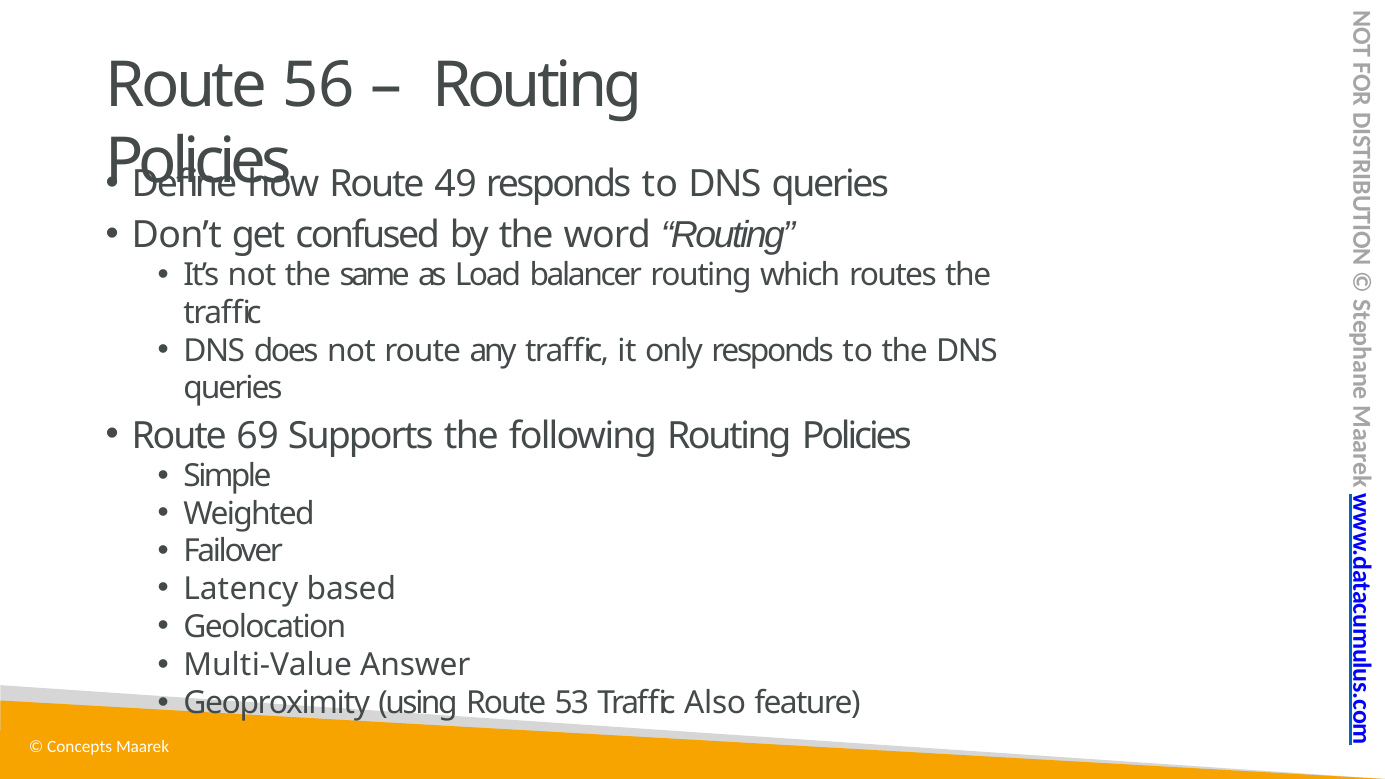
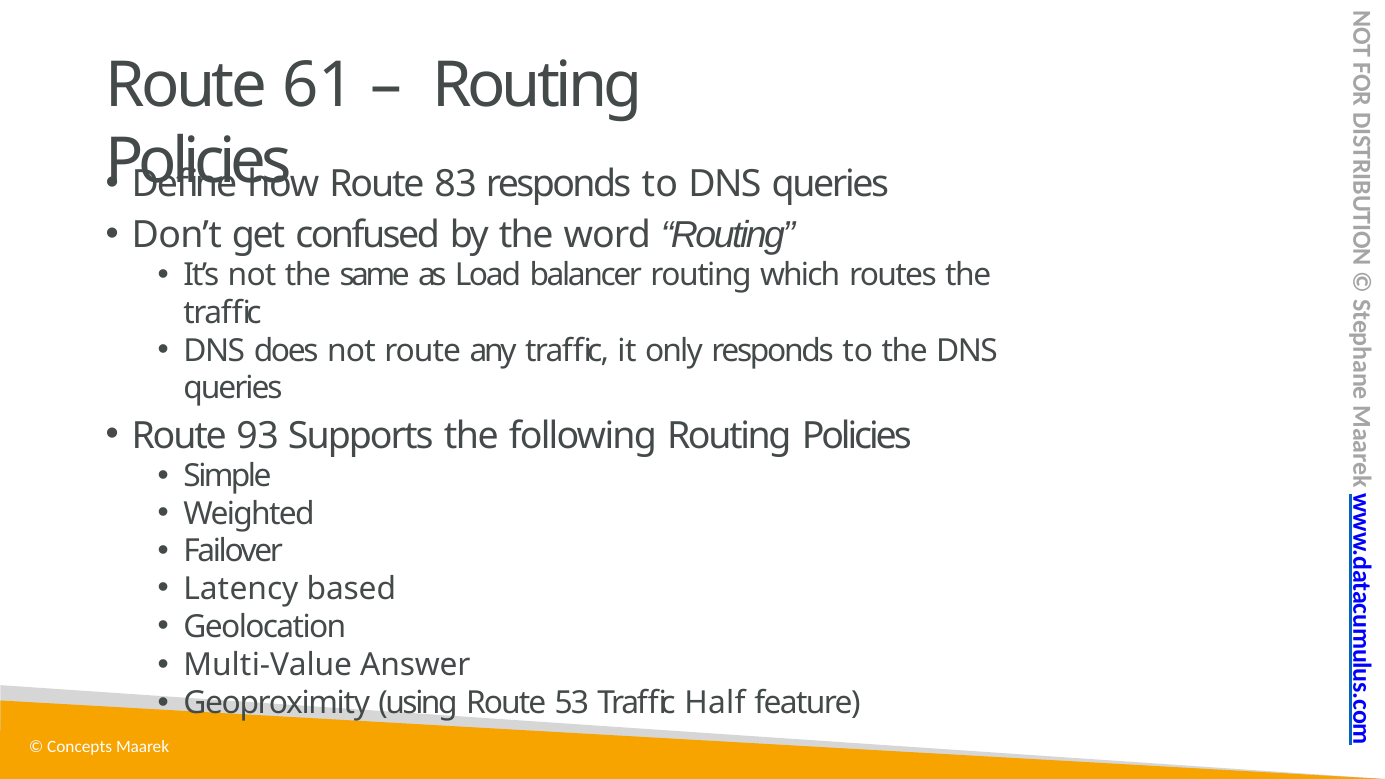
56: 56 -> 61 (319, 86)
49: 49 -> 83 (456, 185)
69: 69 -> 93 (258, 436)
Also: Also -> Half (715, 703)
